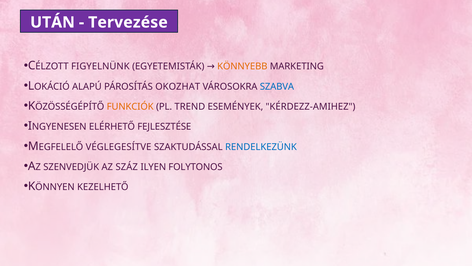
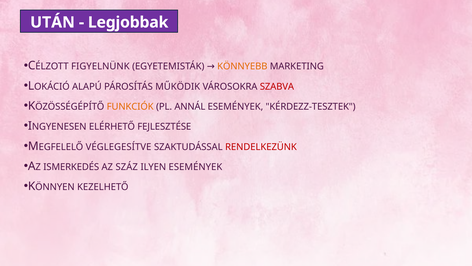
Tervezése: Tervezése -> Legjobbak (128, 22)
OKOZHAT: OKOZHAT -> MŰKÖDIK (178, 86)
SZABVA colour: blue -> red (277, 86)
TREND: TREND -> ANNÁL (190, 107)
KÉRDEZZ-AMIHEZ: KÉRDEZZ-AMIHEZ -> KÉRDEZZ-TESZTEK (311, 107)
RENDELKEZÜNK colour: blue -> red (261, 147)
SZENVEDJÜK: SZENVEDJÜK -> ISMERKEDÉS (71, 167)
ILYEN FOLYTONOS: FOLYTONOS -> ESEMÉNYEK (195, 167)
